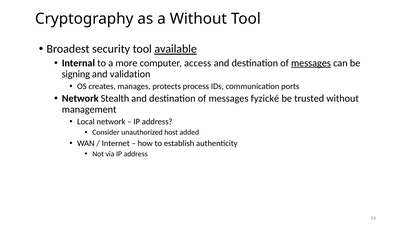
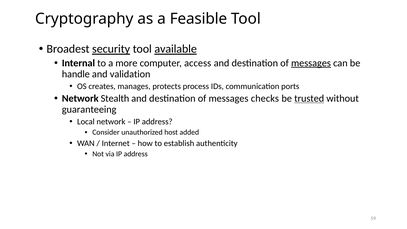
a Without: Without -> Feasible (198, 19)
security underline: none -> present (111, 49)
signing: signing -> handle (76, 74)
fyzické: fyzické -> checks (265, 98)
trusted underline: none -> present (309, 98)
management: management -> guaranteeing (89, 109)
